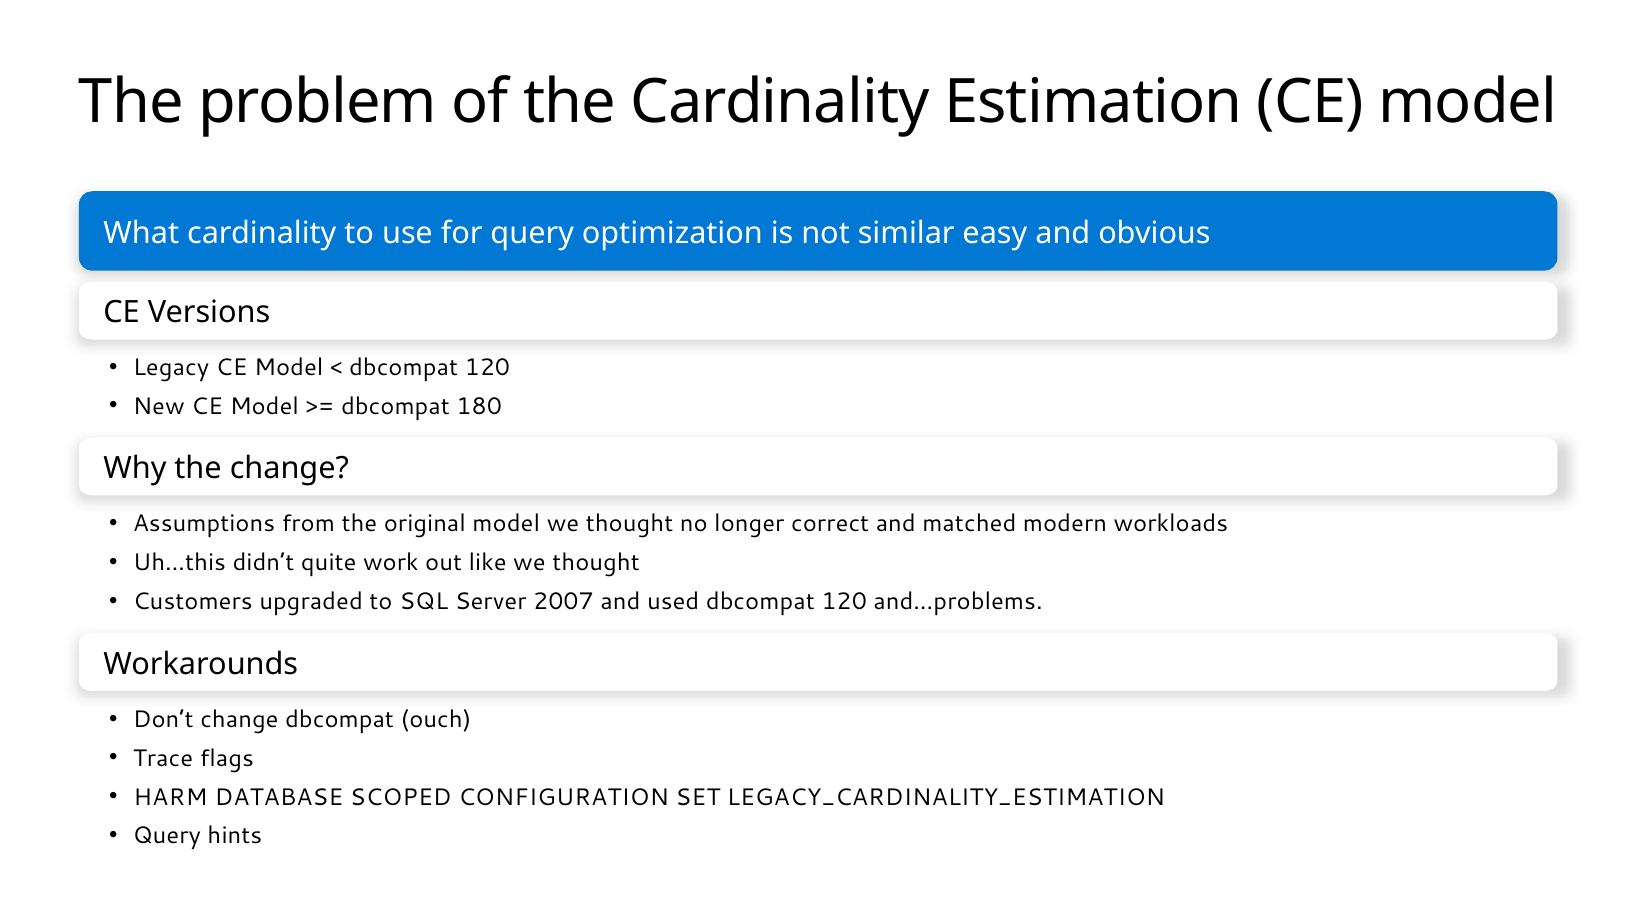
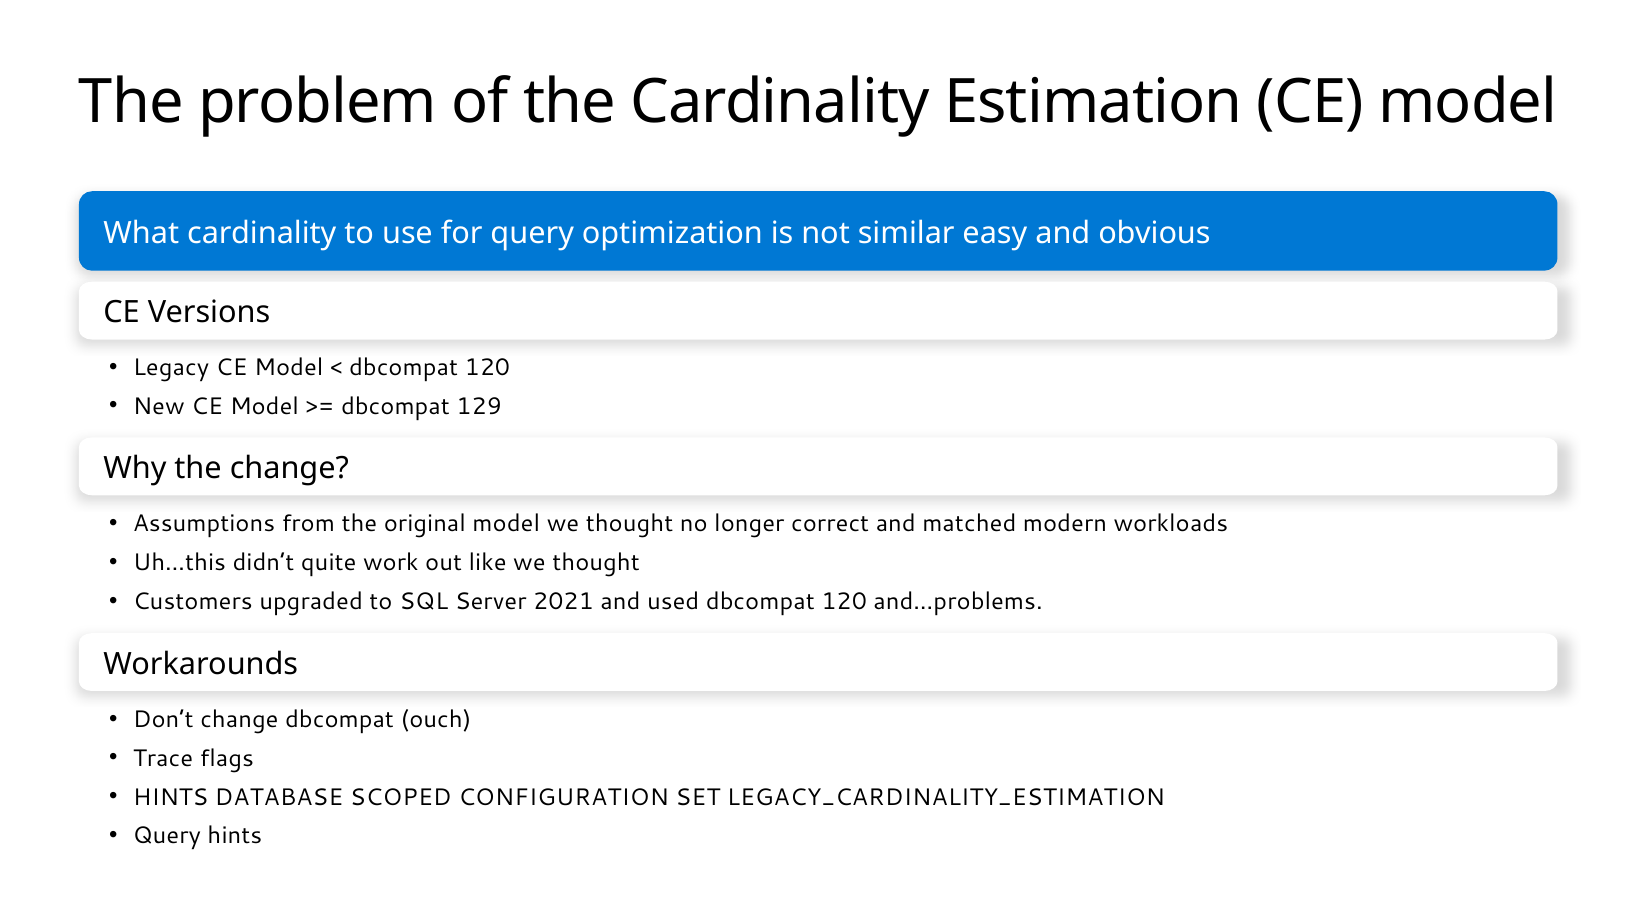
180: 180 -> 129 (479, 406)
2007: 2007 -> 2021 (563, 602)
HARM: HARM -> HINTS (171, 797)
